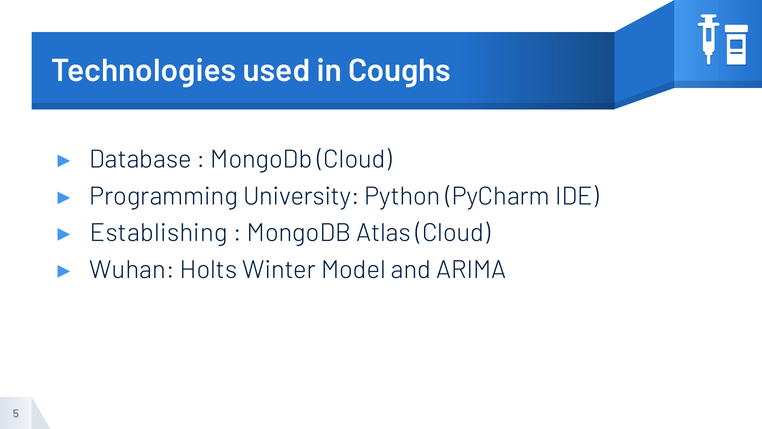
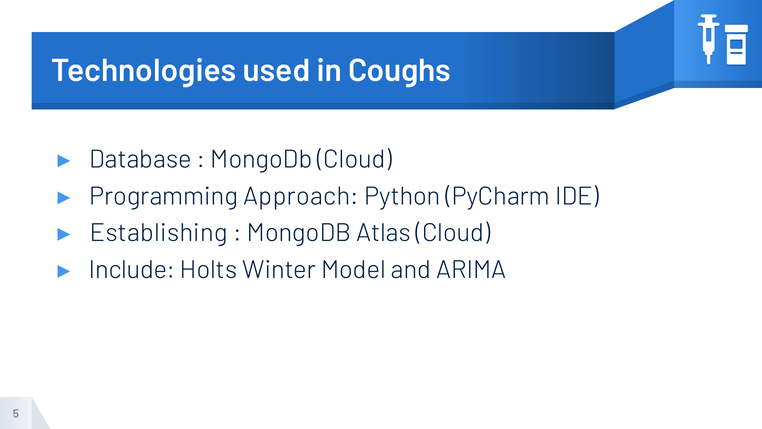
University: University -> Approach (301, 196)
Wuhan: Wuhan -> Include (132, 270)
